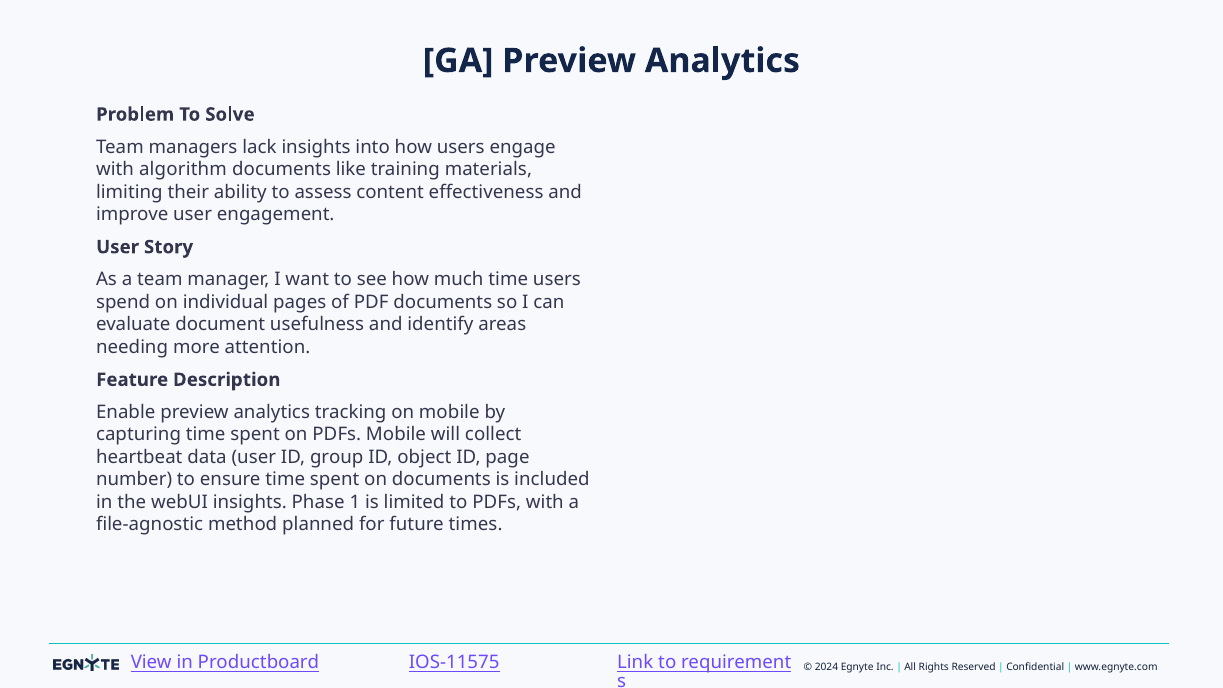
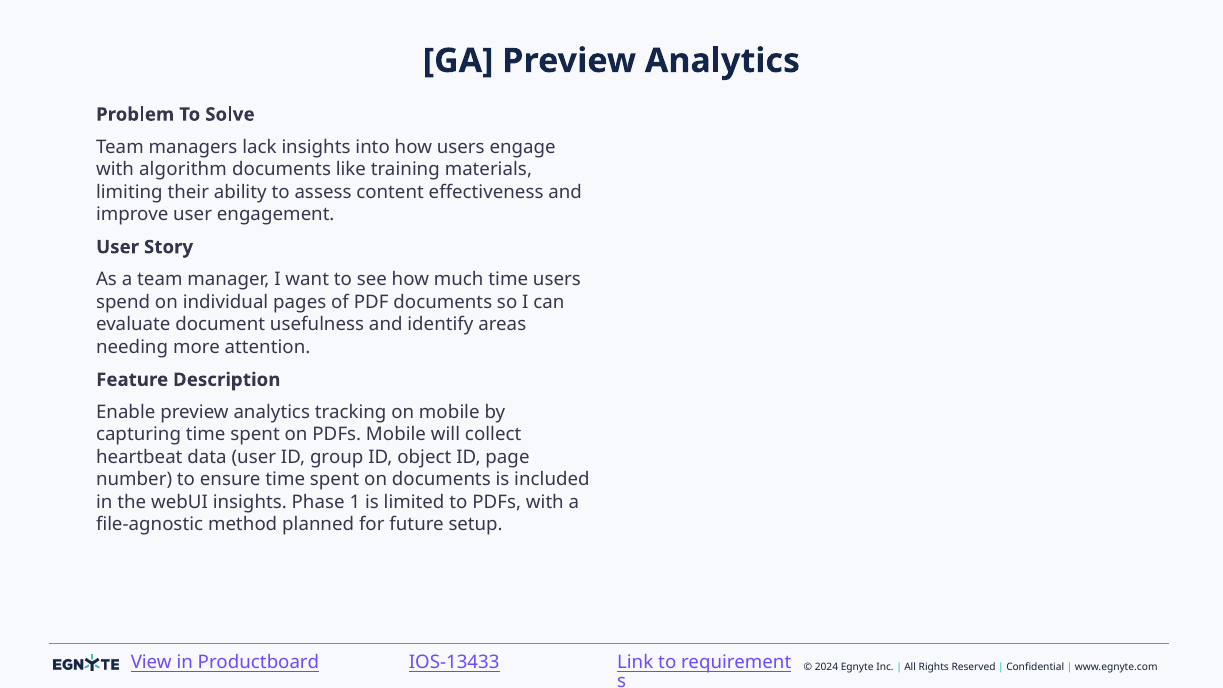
times: times -> setup (476, 525)
IOS-11575: IOS-11575 -> IOS-13433 (454, 663)
